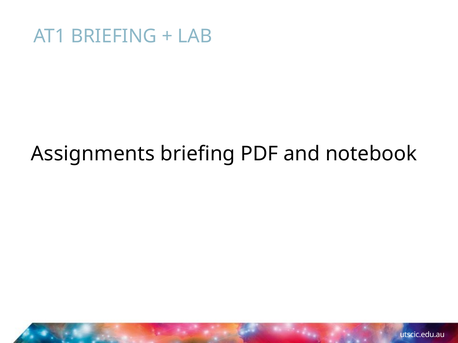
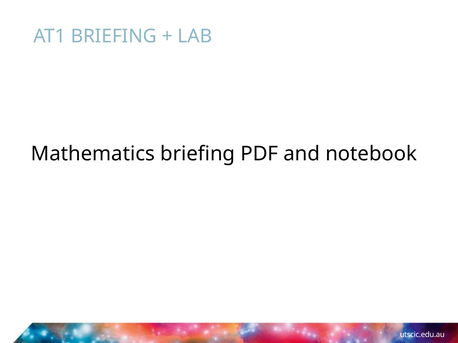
Assignments: Assignments -> Mathematics (93, 154)
